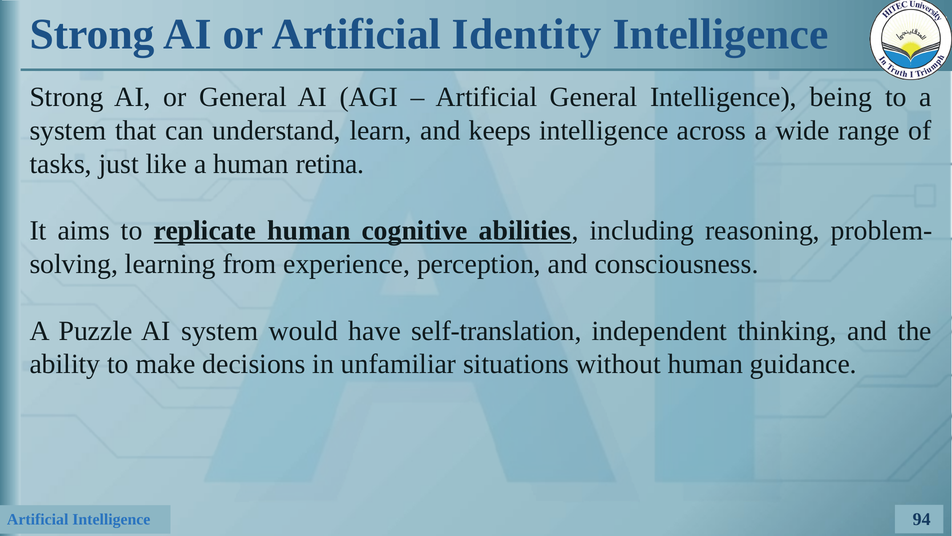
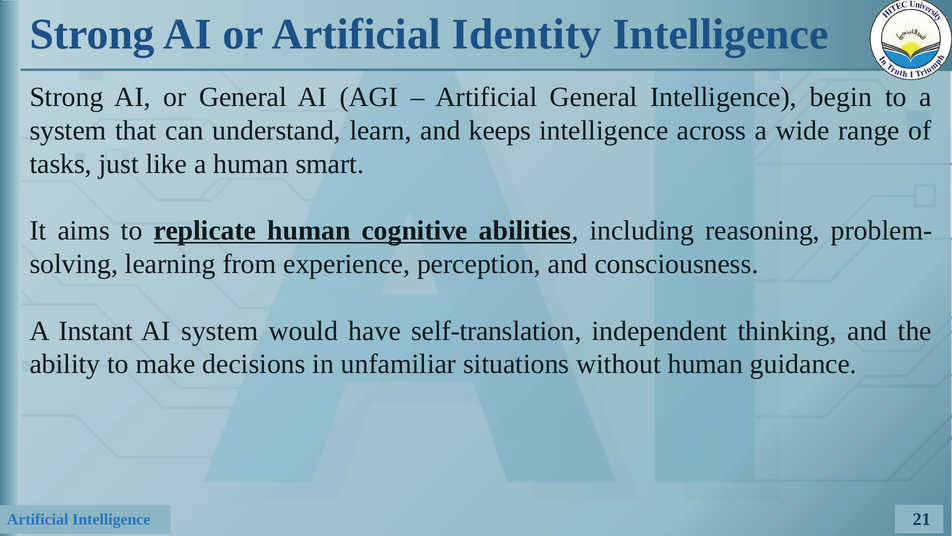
being: being -> begin (841, 97)
retina: retina -> smart (330, 164)
Puzzle: Puzzle -> Instant (96, 331)
94: 94 -> 21 (922, 519)
